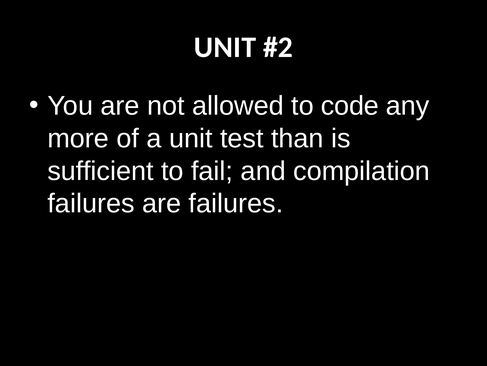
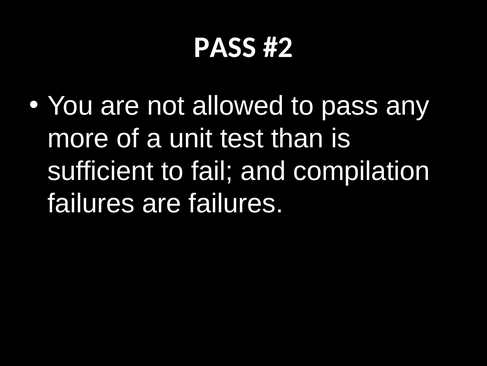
UNIT: UNIT -> PASS (225, 47)
to code: code -> pass (350, 106)
